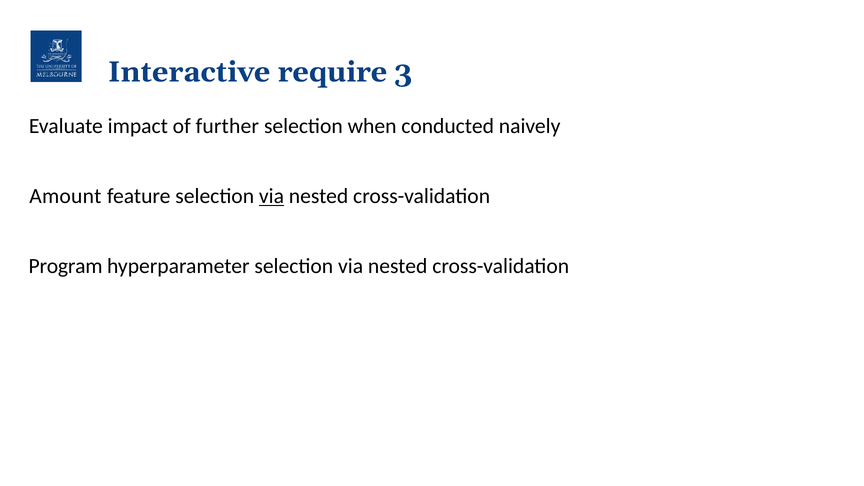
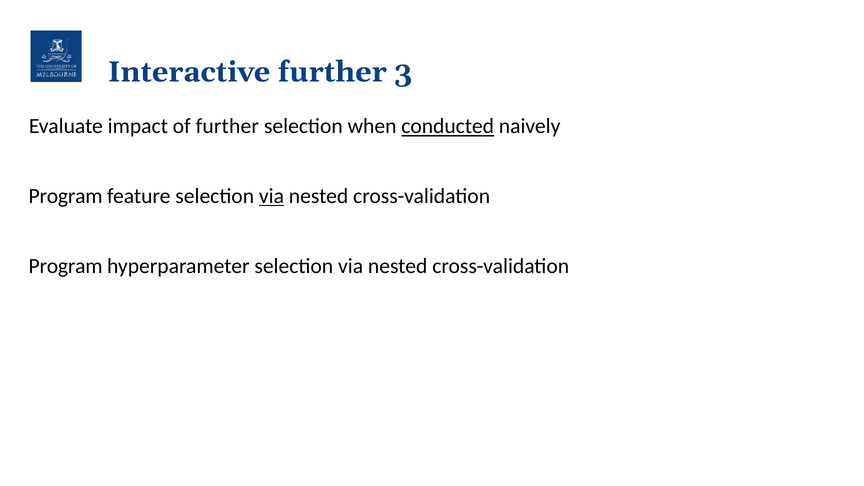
Interactive require: require -> further (332, 72)
conducted underline: none -> present (448, 126)
Amount: Amount -> Program (66, 196)
